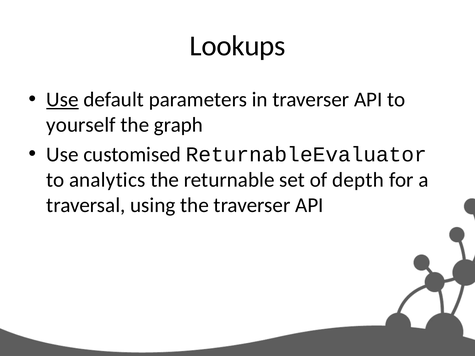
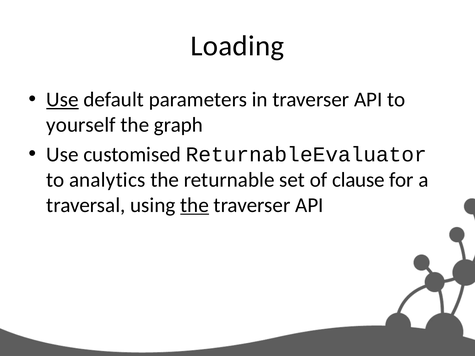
Lookups: Lookups -> Loading (237, 46)
depth: depth -> clause (358, 180)
the underline: none -> present (195, 205)
